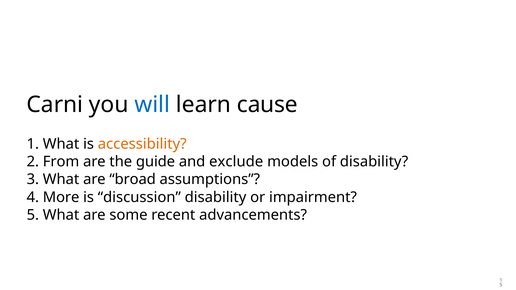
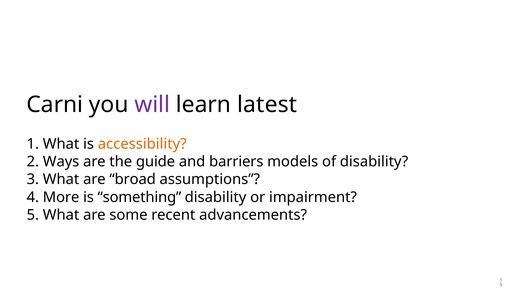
will colour: blue -> purple (152, 105)
cause: cause -> latest (267, 105)
From: From -> Ways (61, 162)
exclude: exclude -> barriers (236, 162)
discussion: discussion -> something (139, 197)
